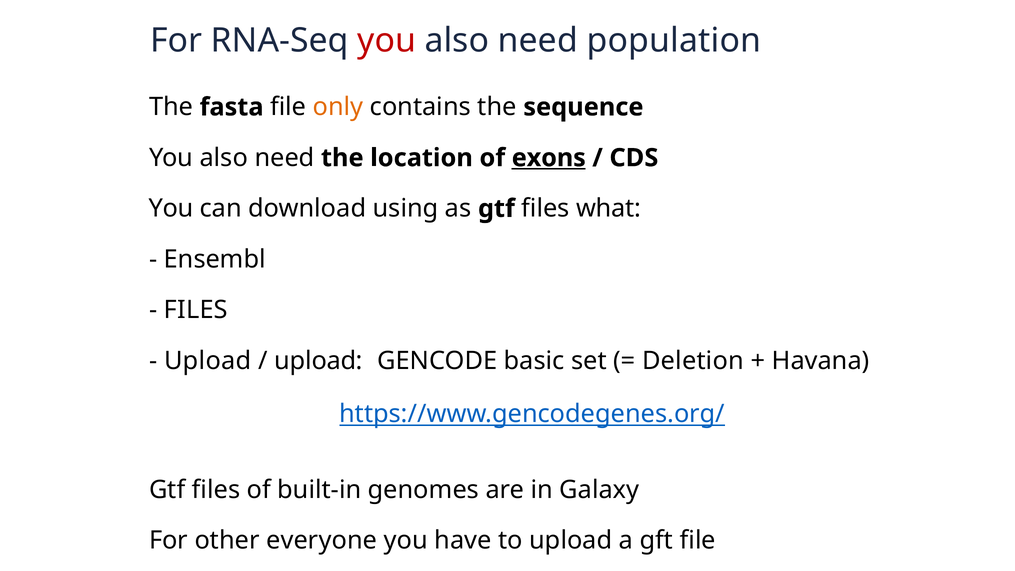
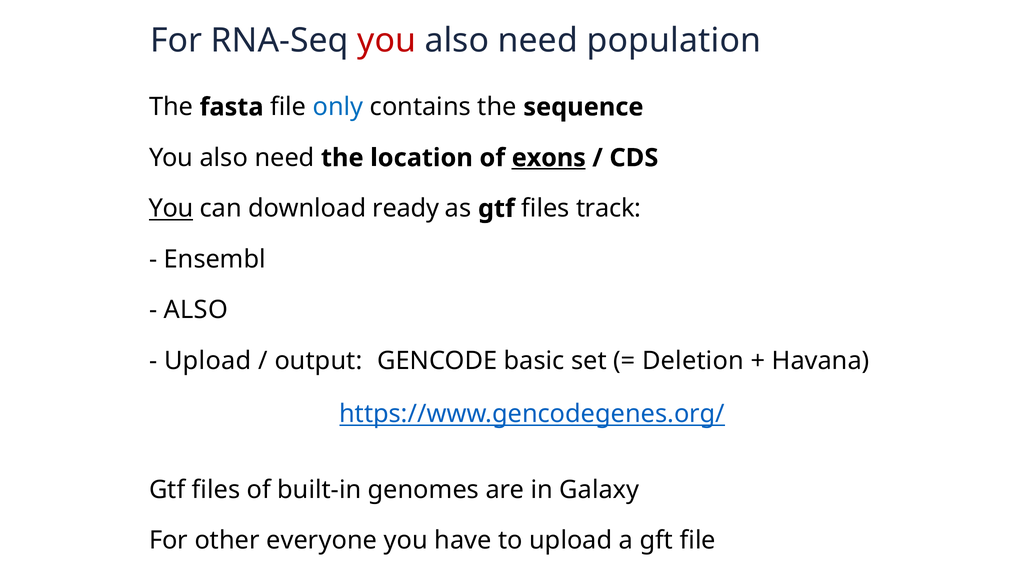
only colour: orange -> blue (338, 107)
You underline: none -> present (171, 209)
using: using -> ready (406, 209)
what: what -> track (609, 209)
FILES: FILES -> ALSO (196, 310)
upload: upload -> output (318, 361)
